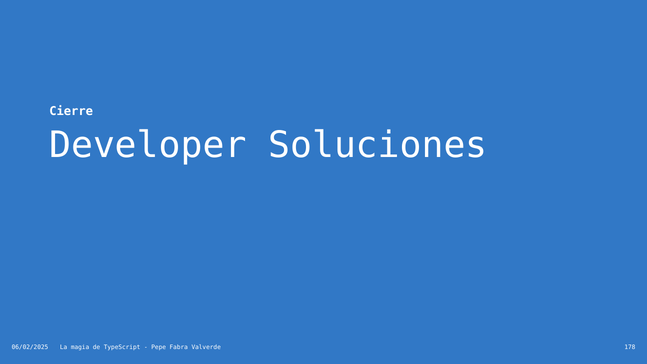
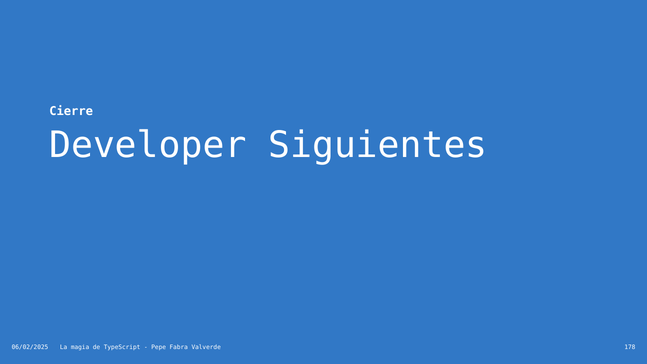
Soluciones: Soluciones -> Siguientes (378, 145)
